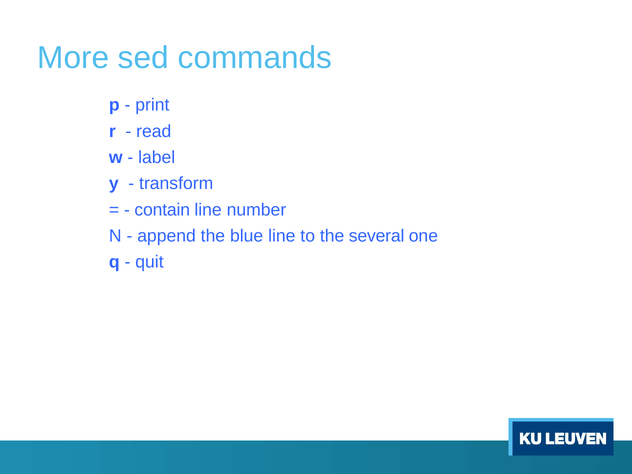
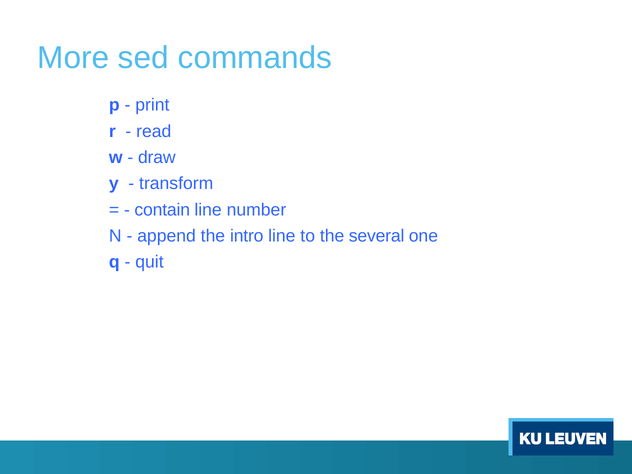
label: label -> draw (157, 157)
blue: blue -> intro (247, 236)
